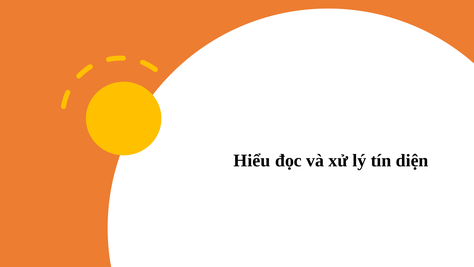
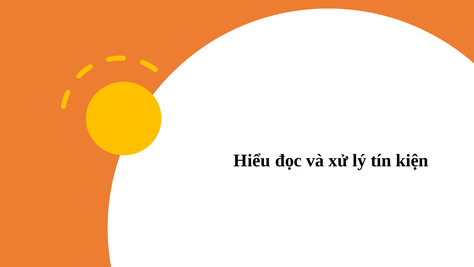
diện: diện -> kiện (412, 160)
